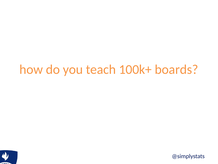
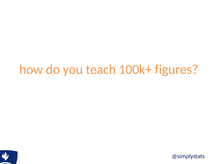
boards: boards -> figures (176, 69)
